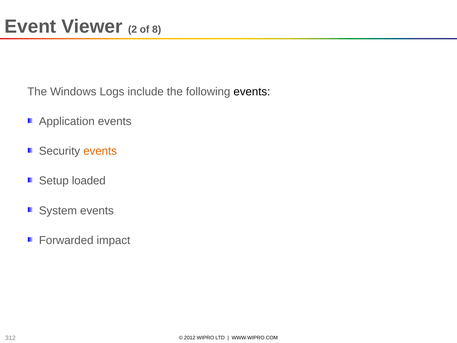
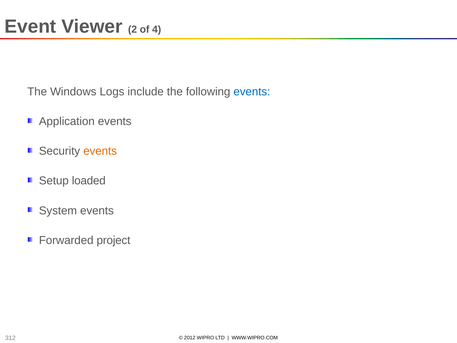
8: 8 -> 4 (157, 29)
events colour: black -> blue (252, 92)
impact: impact -> project (113, 240)
